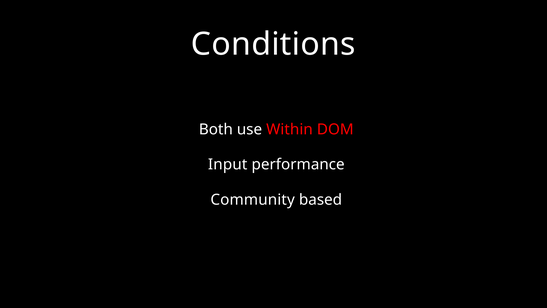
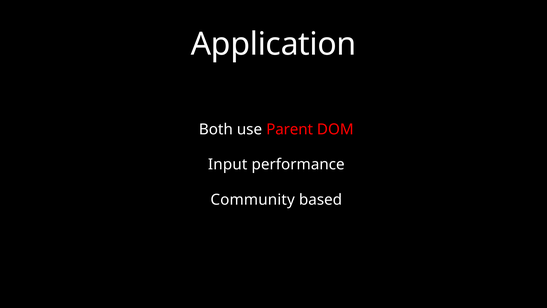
Conditions: Conditions -> Application (274, 44)
Within: Within -> Parent (290, 129)
